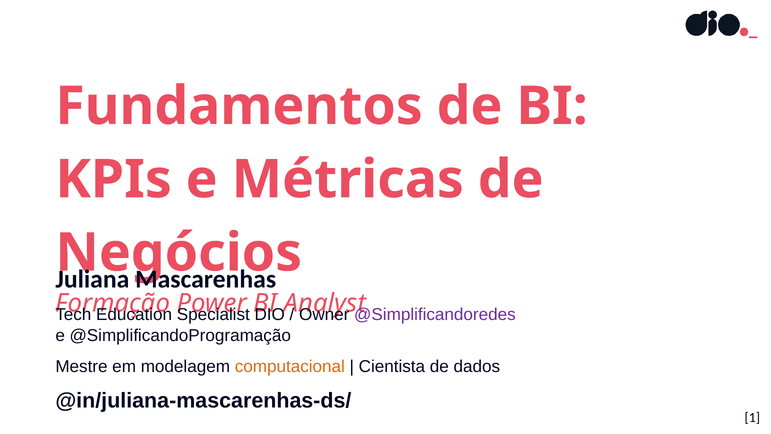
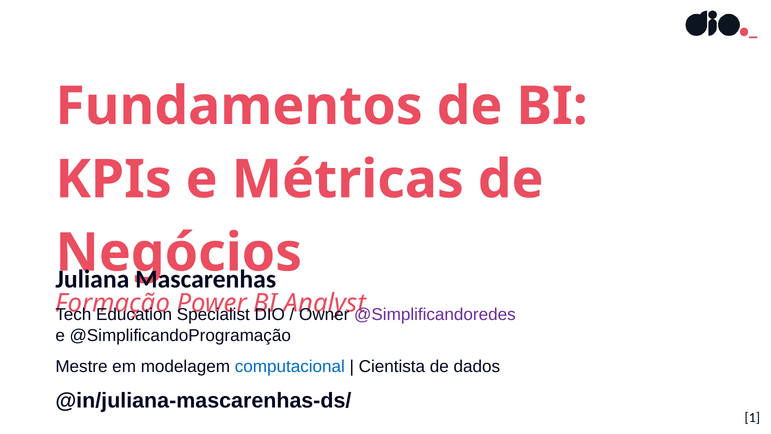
computacional colour: orange -> blue (290, 366)
